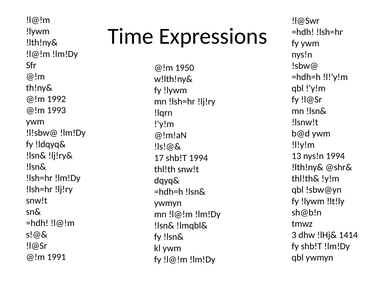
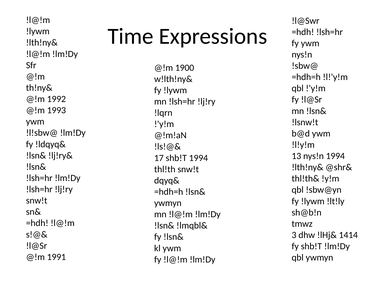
1950: 1950 -> 1900 (185, 67)
